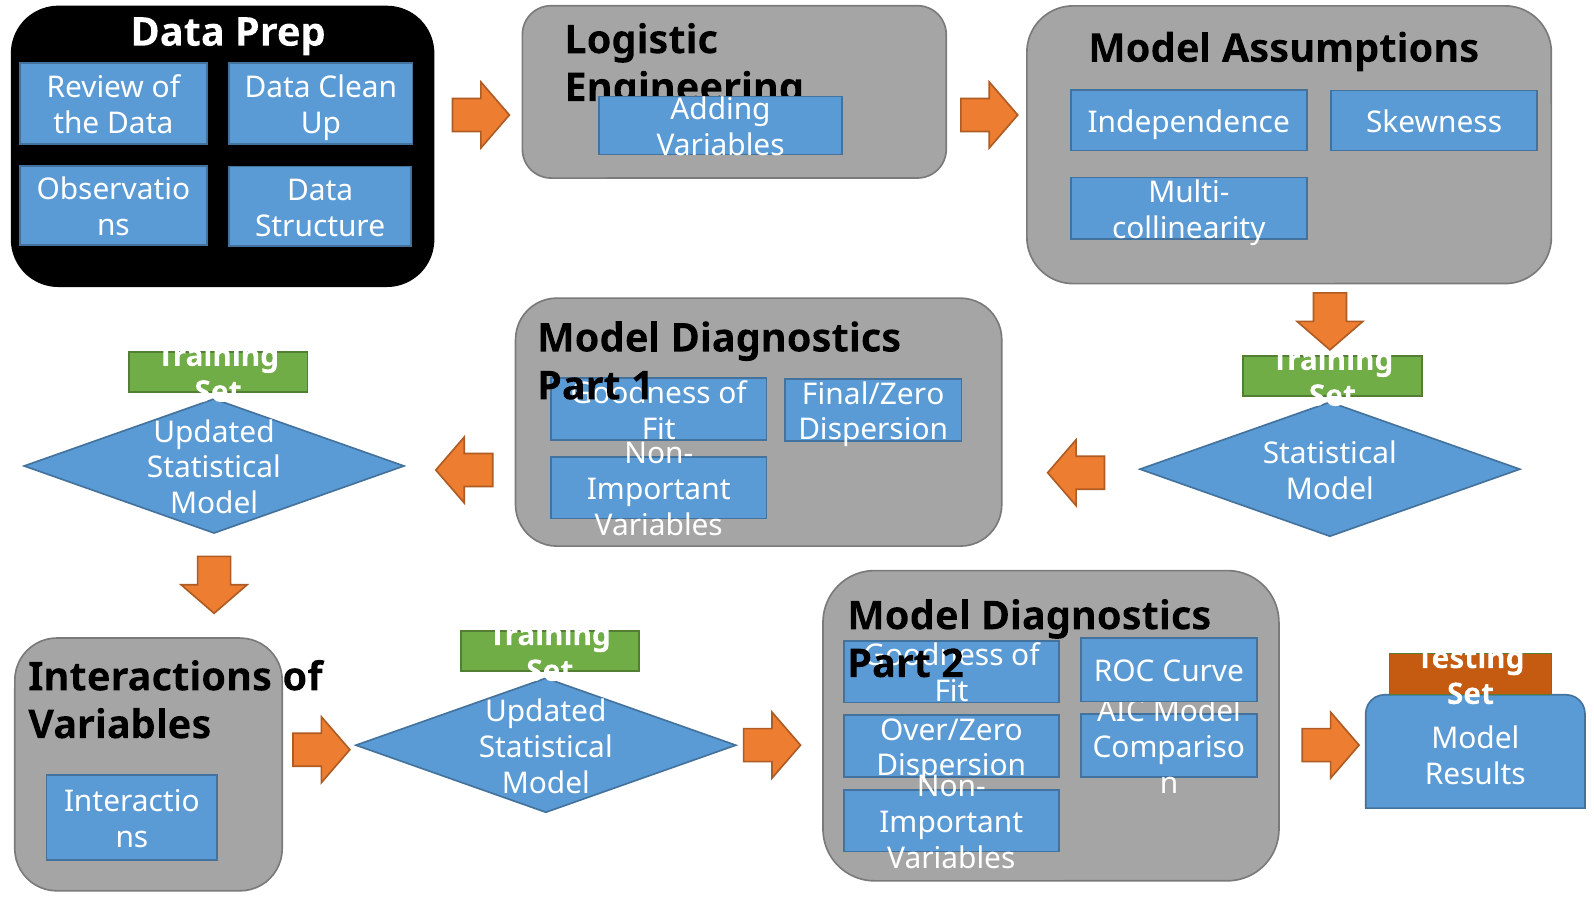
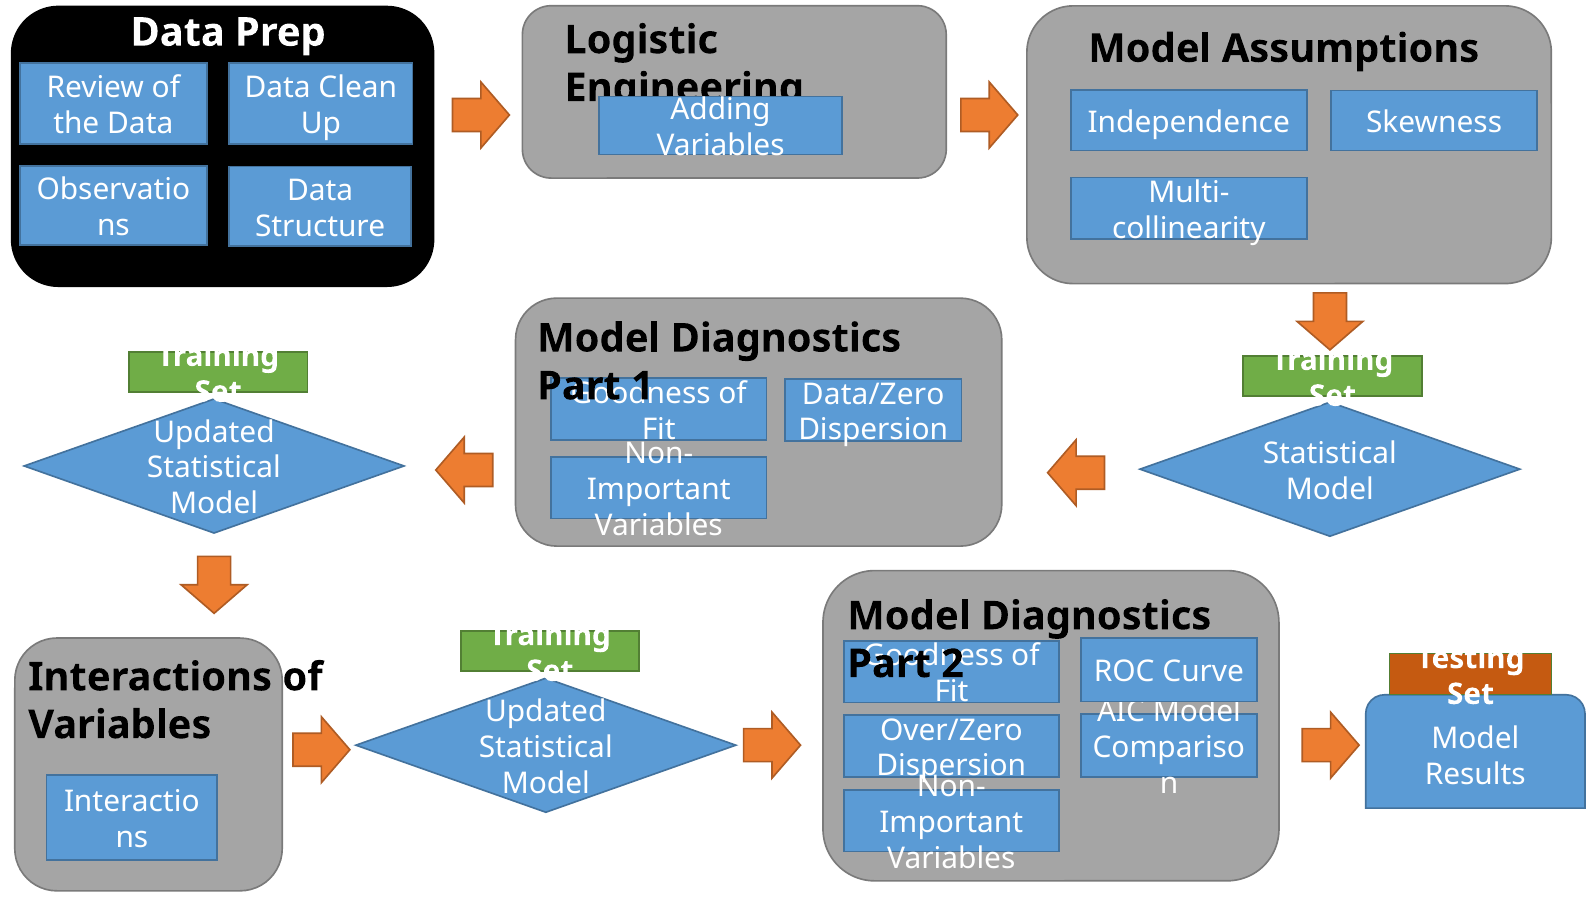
Final/Zero: Final/Zero -> Data/Zero (873, 394)
